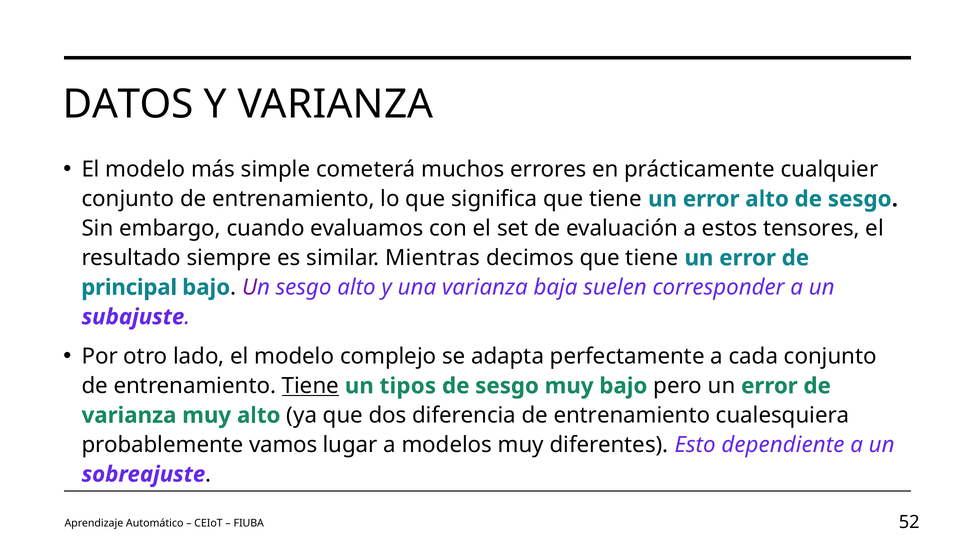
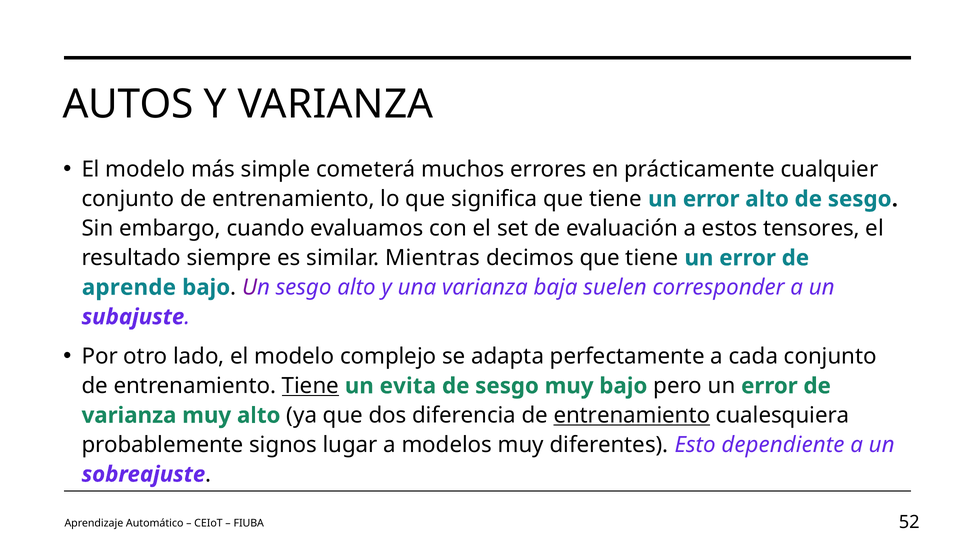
DATOS: DATOS -> AUTOS (128, 105)
principal: principal -> aprende (129, 288)
tipos: tipos -> evita (408, 386)
entrenamiento underline: none -> present (632, 416)
vamos: vamos -> signos (283, 445)
